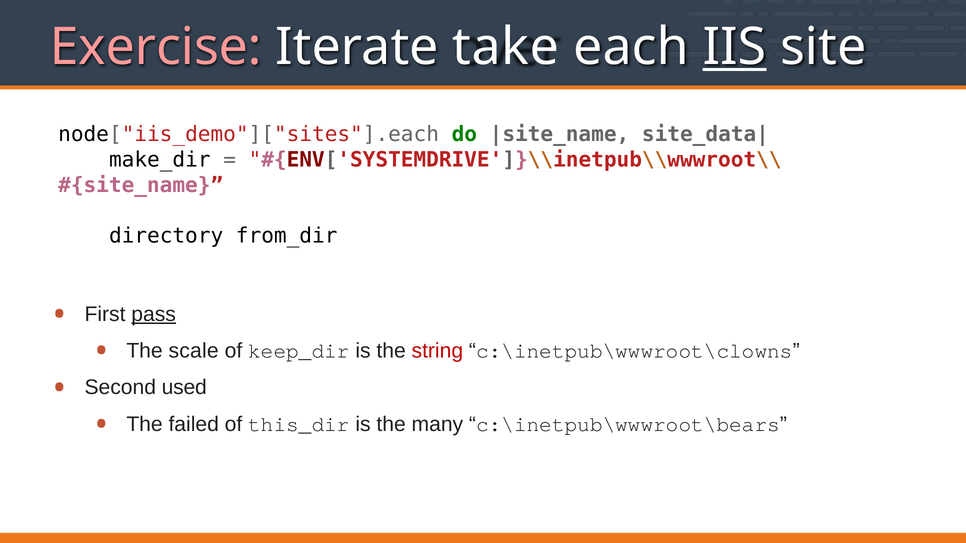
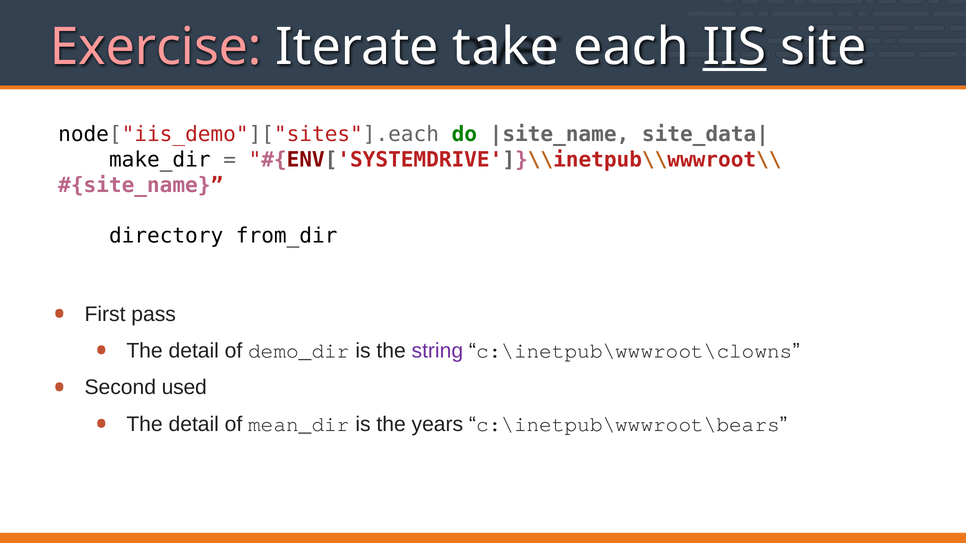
pass underline: present -> none (154, 314)
scale: scale -> detail (194, 351)
keep_dir: keep_dir -> demo_dir (299, 351)
string colour: red -> purple (437, 351)
failed: failed -> detail (194, 424)
this_dir: this_dir -> mean_dir (299, 424)
many: many -> years (437, 424)
